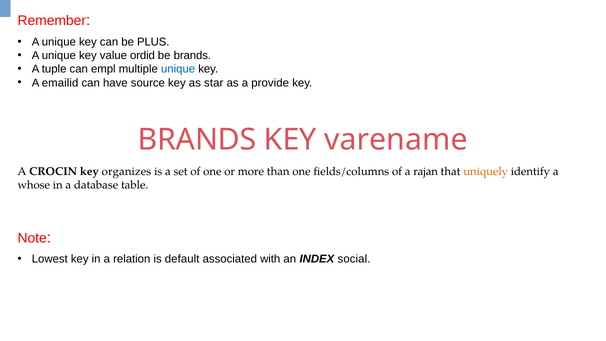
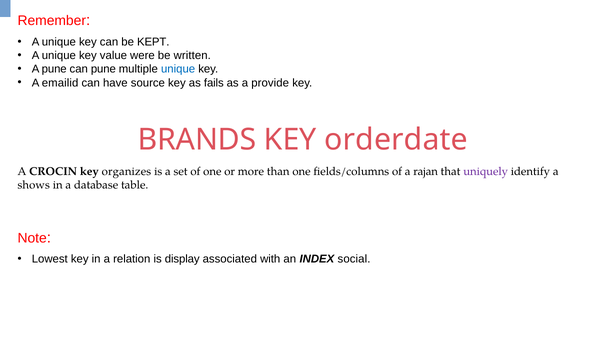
PLUS: PLUS -> KEPT (153, 42)
ordid: ordid -> were (142, 55)
be brands: brands -> written (192, 55)
A tuple: tuple -> pune (54, 69)
can empl: empl -> pune (103, 69)
star: star -> fails (214, 83)
varename: varename -> orderdate (396, 140)
uniquely colour: orange -> purple (486, 171)
whose: whose -> shows (34, 185)
default: default -> display (182, 259)
